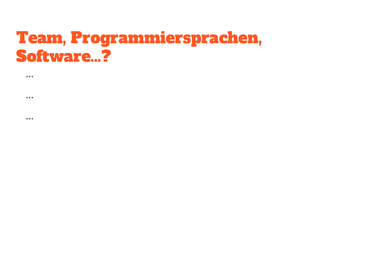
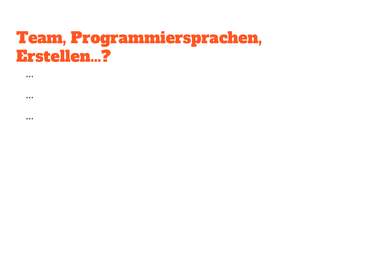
Software…: Software… -> Erstellen… (64, 57)
